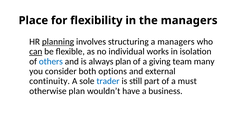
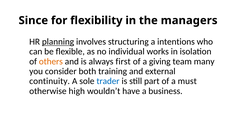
Place: Place -> Since (33, 20)
a managers: managers -> intentions (176, 42)
can underline: present -> none (36, 52)
others colour: blue -> orange (51, 62)
always plan: plan -> first (123, 62)
options: options -> training (113, 71)
otherwise plan: plan -> high (77, 91)
